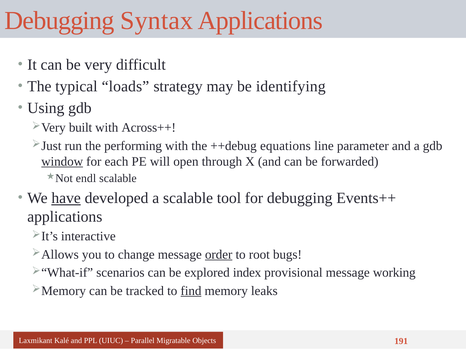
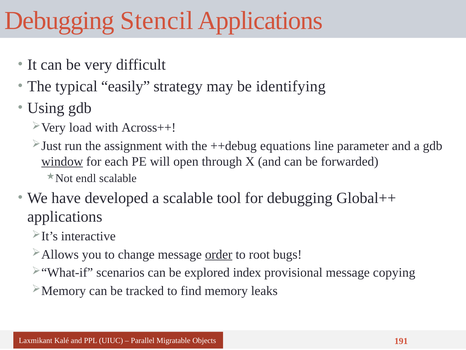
Syntax: Syntax -> Stencil (157, 21)
loads: loads -> easily (126, 86)
built: built -> load (80, 127)
performing: performing -> assignment (133, 146)
have underline: present -> none (66, 198)
Events++: Events++ -> Global++ (366, 198)
working: working -> copying (394, 272)
find underline: present -> none (191, 290)
